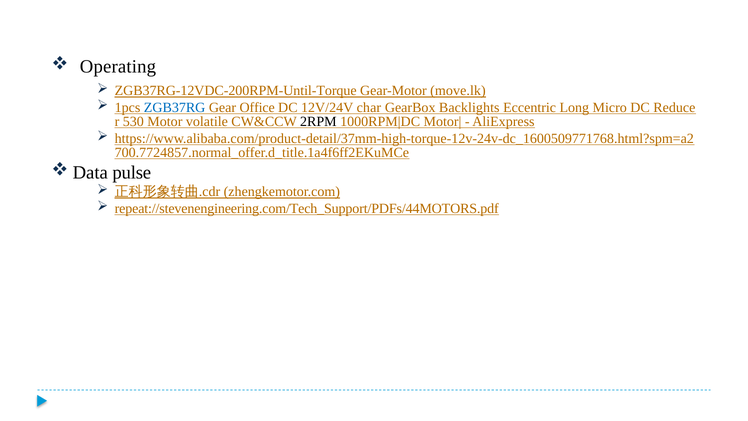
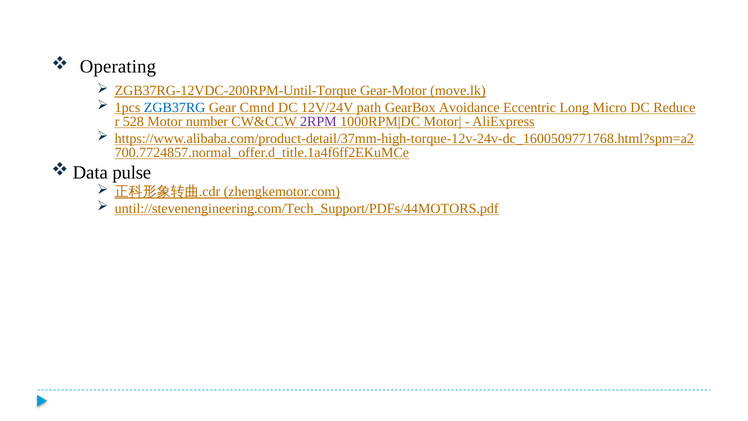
Office: Office -> Cmnd (257, 108)
char: char -> path (369, 108)
Backlights: Backlights -> Avoidance (469, 108)
530: 530 -> 528 (133, 122)
volatile: volatile -> number (207, 122)
2RPM colour: black -> purple (318, 122)
repeat://stevenengineering.com/Tech_Support/PDFs/44MOTORS.pdf: repeat://stevenengineering.com/Tech_Support/PDFs/44MOTORS.pdf -> until://stevenengineering.com/Tech_Support/PDFs/44MOTORS.pdf (307, 208)
